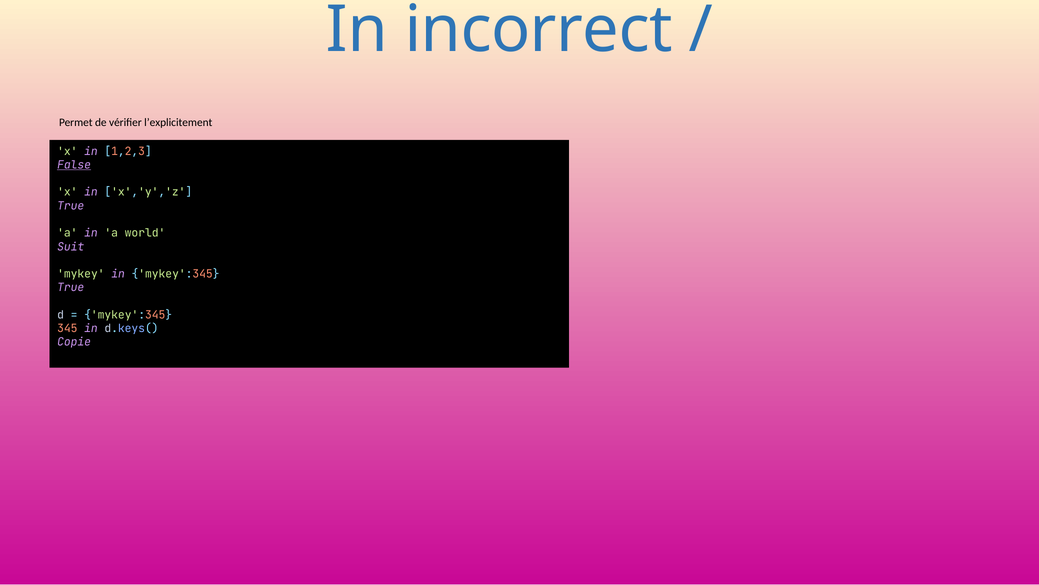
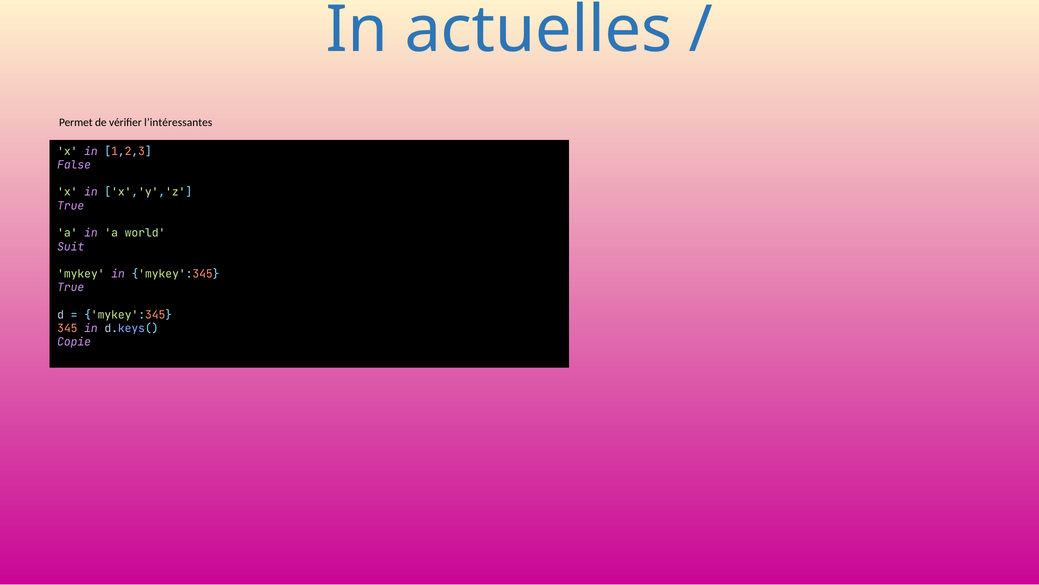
incorrect: incorrect -> actuelles (538, 30)
l’explicitement: l’explicitement -> l’intéressantes (178, 122)
False underline: present -> none (74, 165)
